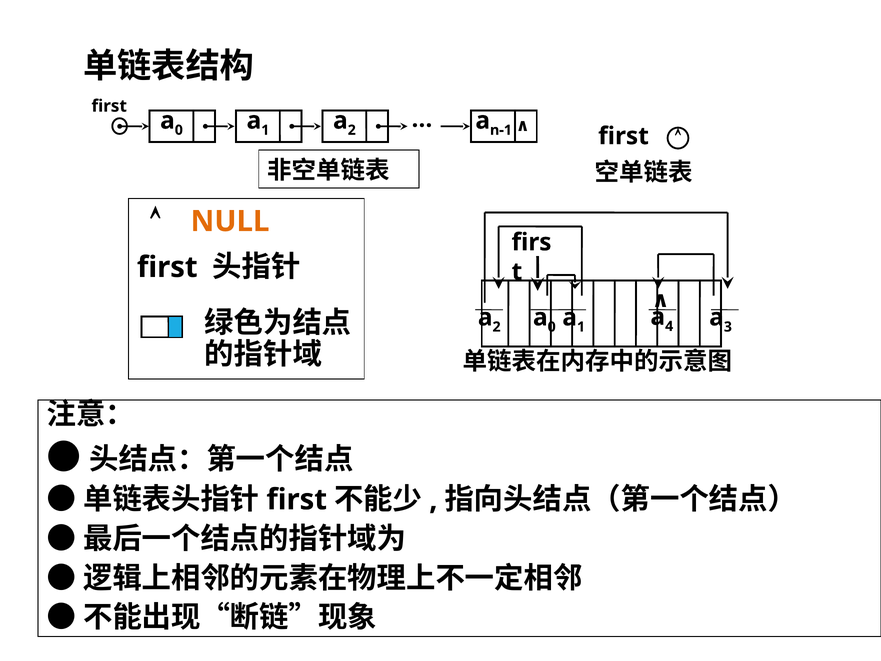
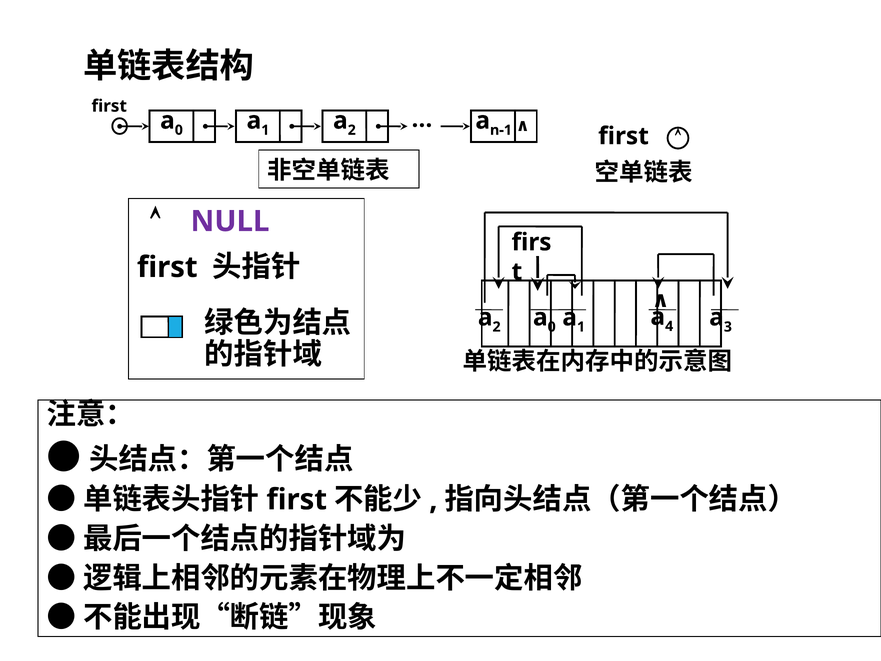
NULL colour: orange -> purple (230, 221)
